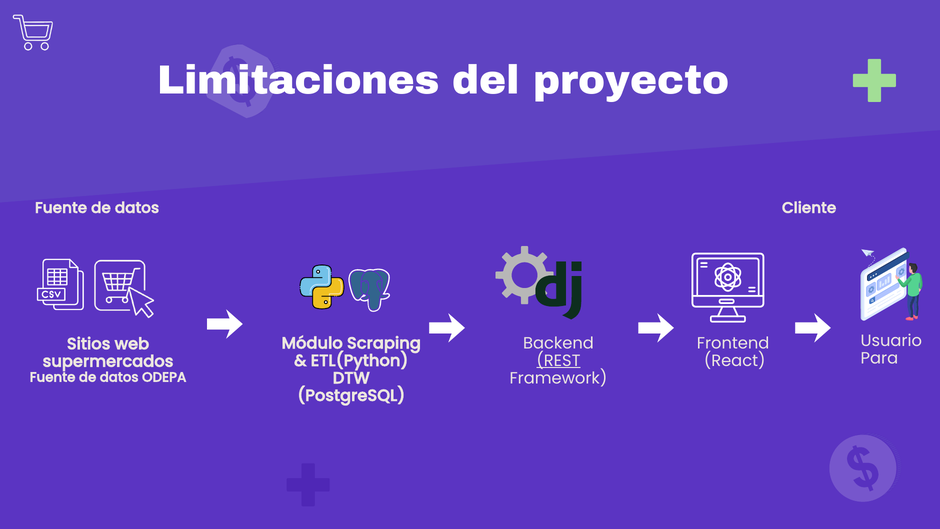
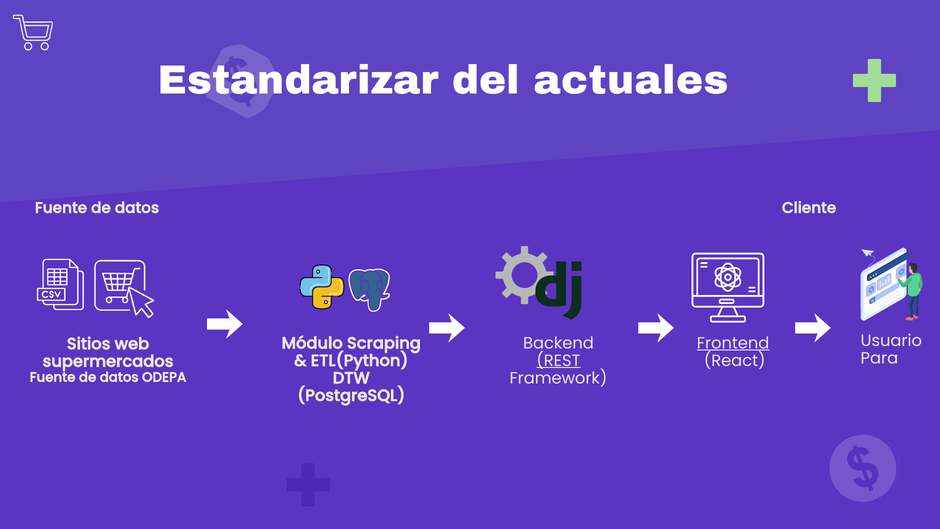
Limitaciones: Limitaciones -> Estandarizar (298, 80)
proyecto: proyecto -> actuales (631, 80)
Frontend underline: none -> present (733, 343)
